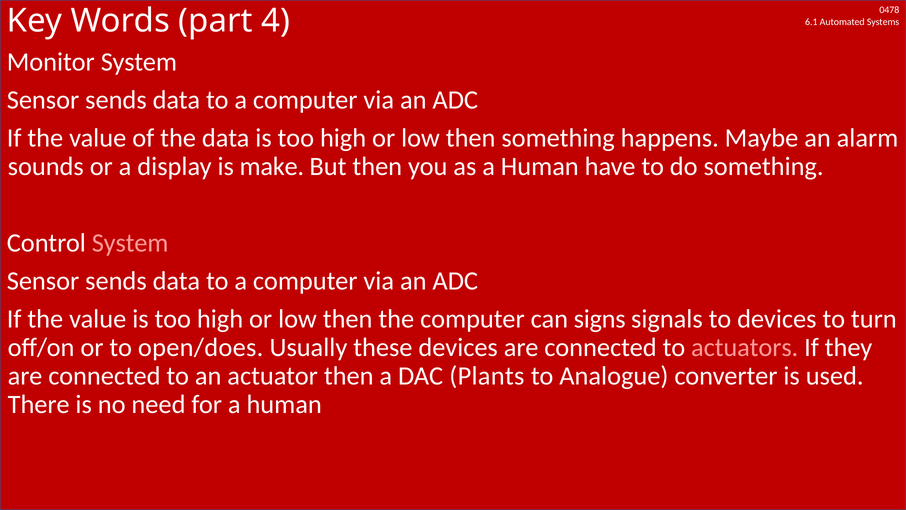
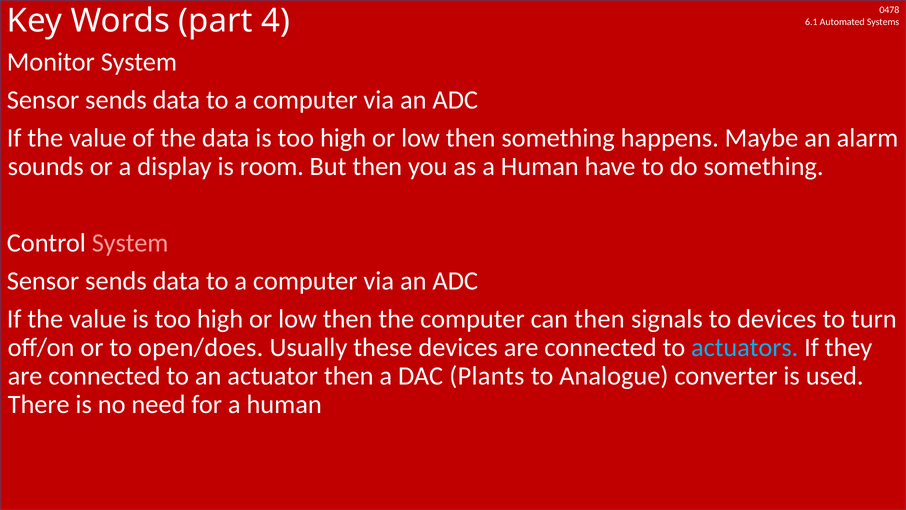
make: make -> room (272, 167)
can signs: signs -> then (599, 319)
actuators colour: pink -> light blue (745, 347)
